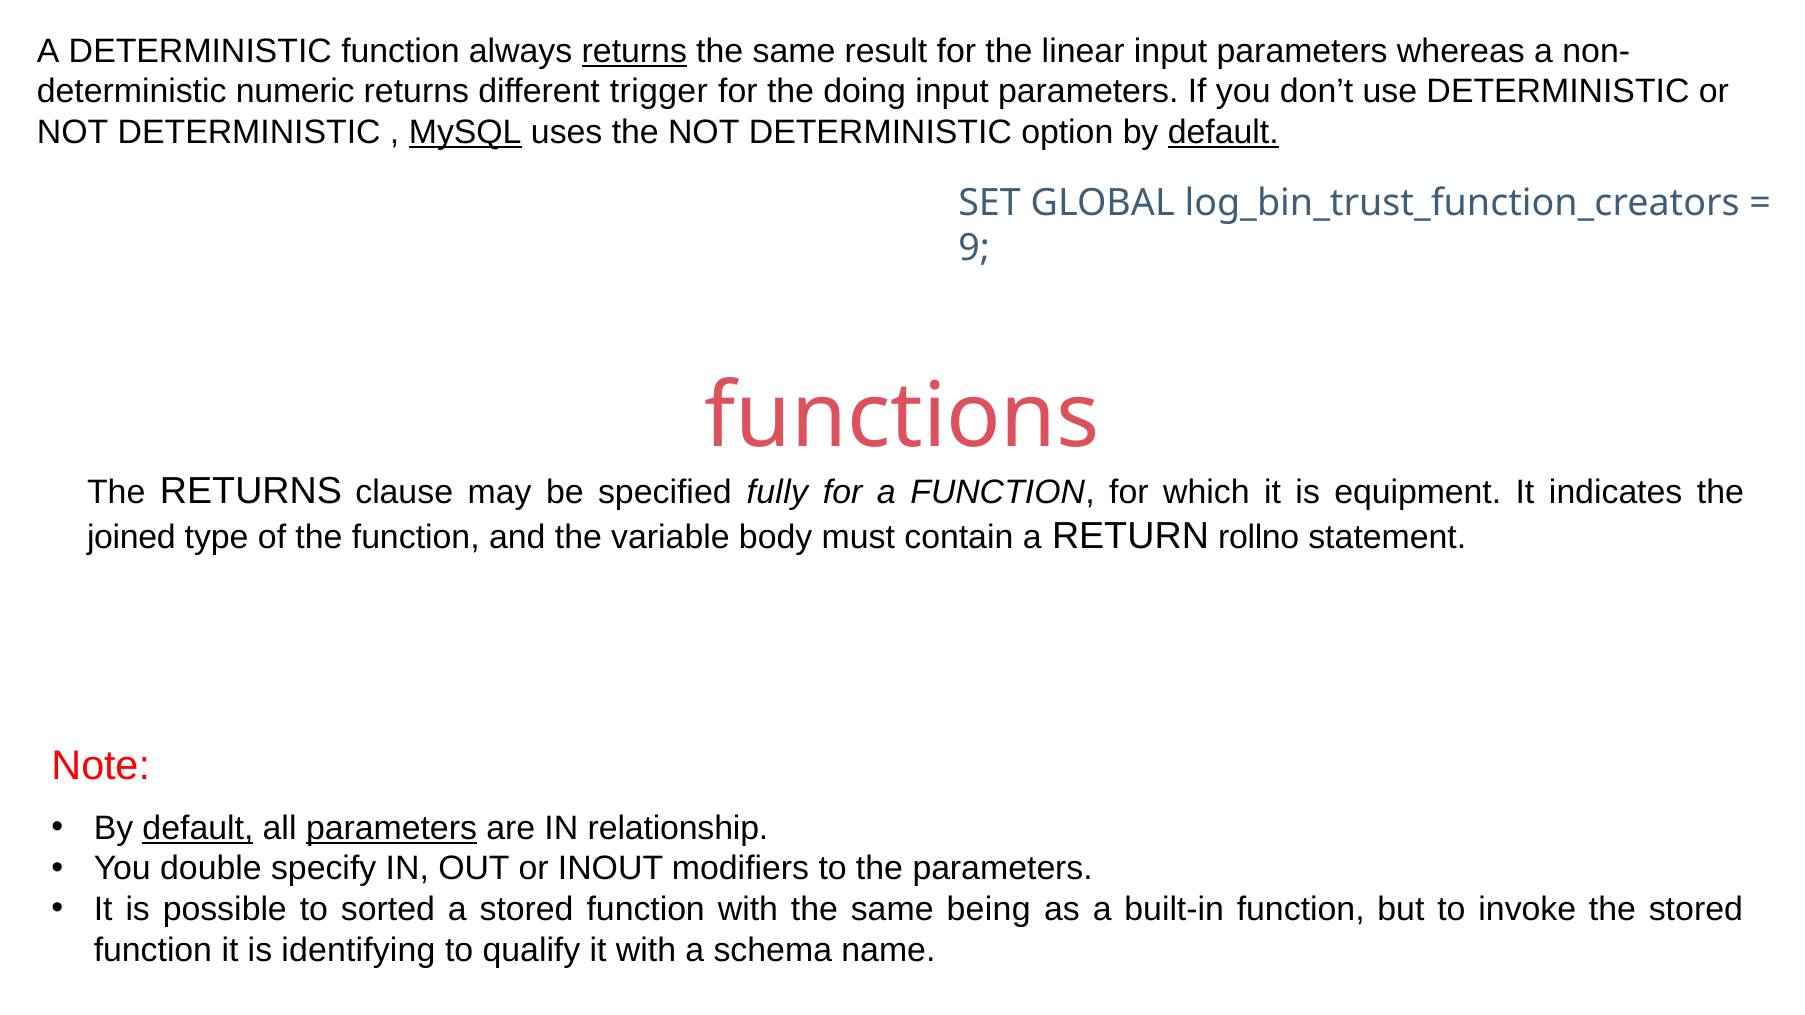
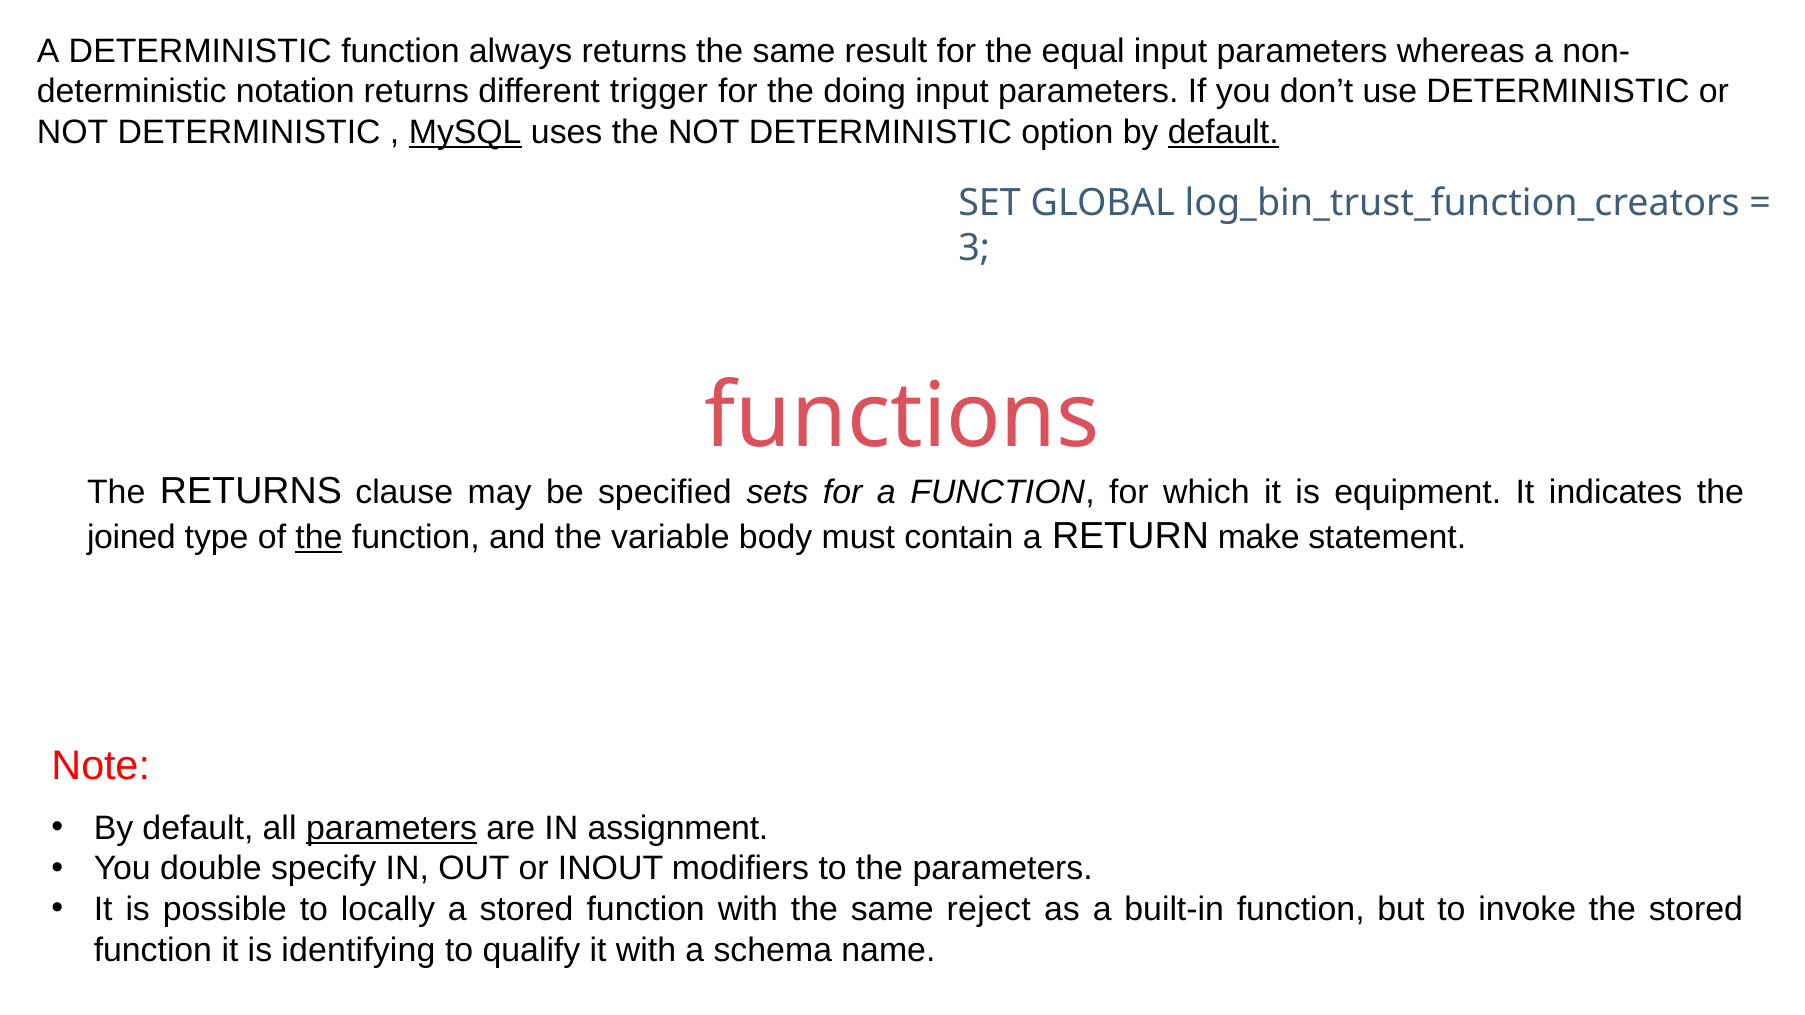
returns underline: present -> none (634, 51)
linear: linear -> equal (1083, 51)
numeric: numeric -> notation (295, 92)
9: 9 -> 3 (974, 248)
fully: fully -> sets (778, 493)
the underline: none -> present (319, 538)
rollno: rollno -> make (1259, 538)
default underline: present -> none (198, 828)
relationship: relationship -> assignment (678, 828)
sorted: sorted -> locally (388, 910)
being: being -> reject (989, 910)
